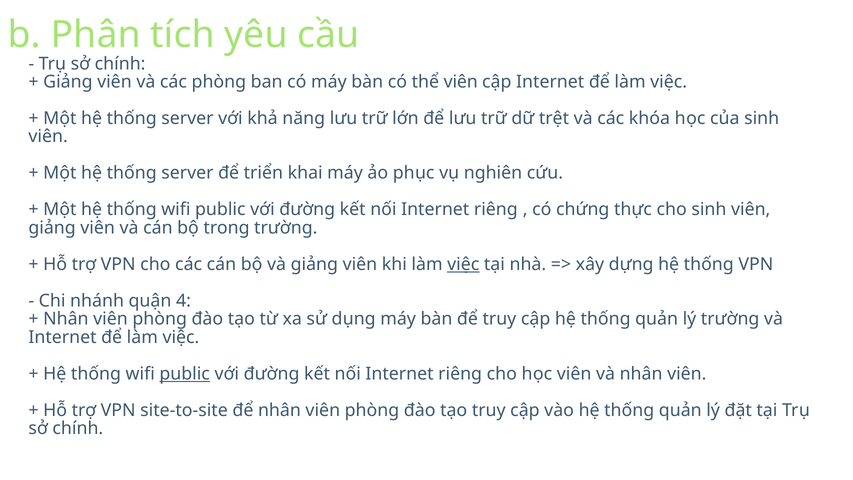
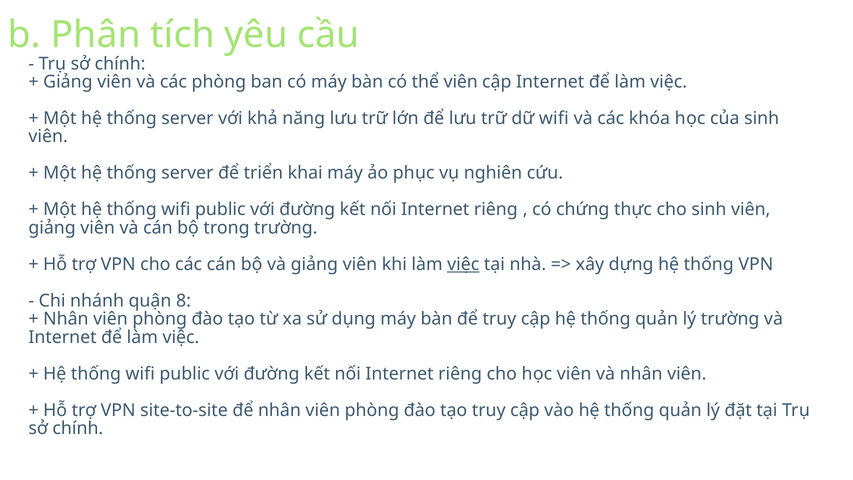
dữ trệt: trệt -> wifi (554, 118)
4: 4 -> 8 (183, 301)
public underline: present -> none (185, 374)
